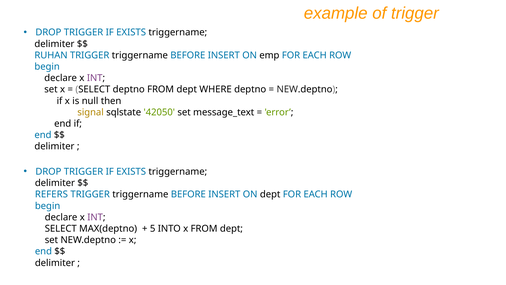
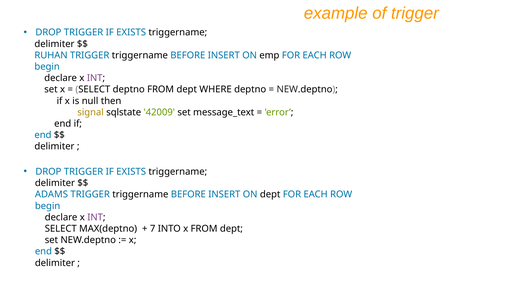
42050: 42050 -> 42009 (159, 112)
REFERS: REFERS -> ADAMS (51, 194)
5: 5 -> 7 (153, 228)
